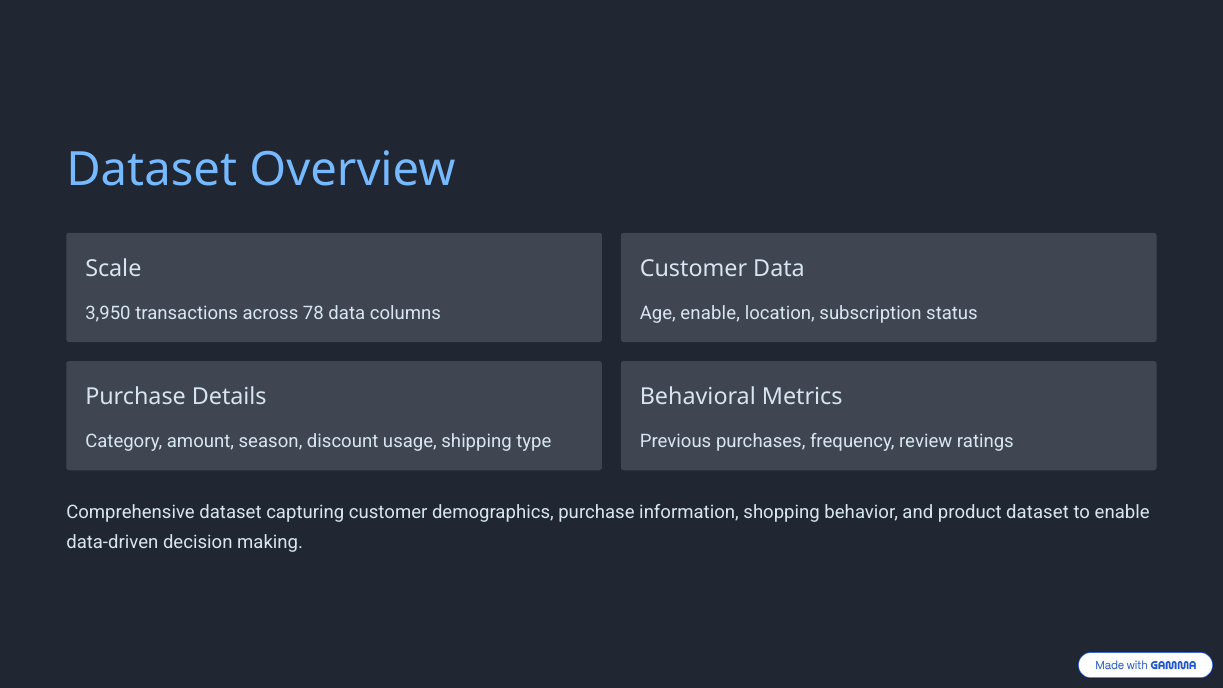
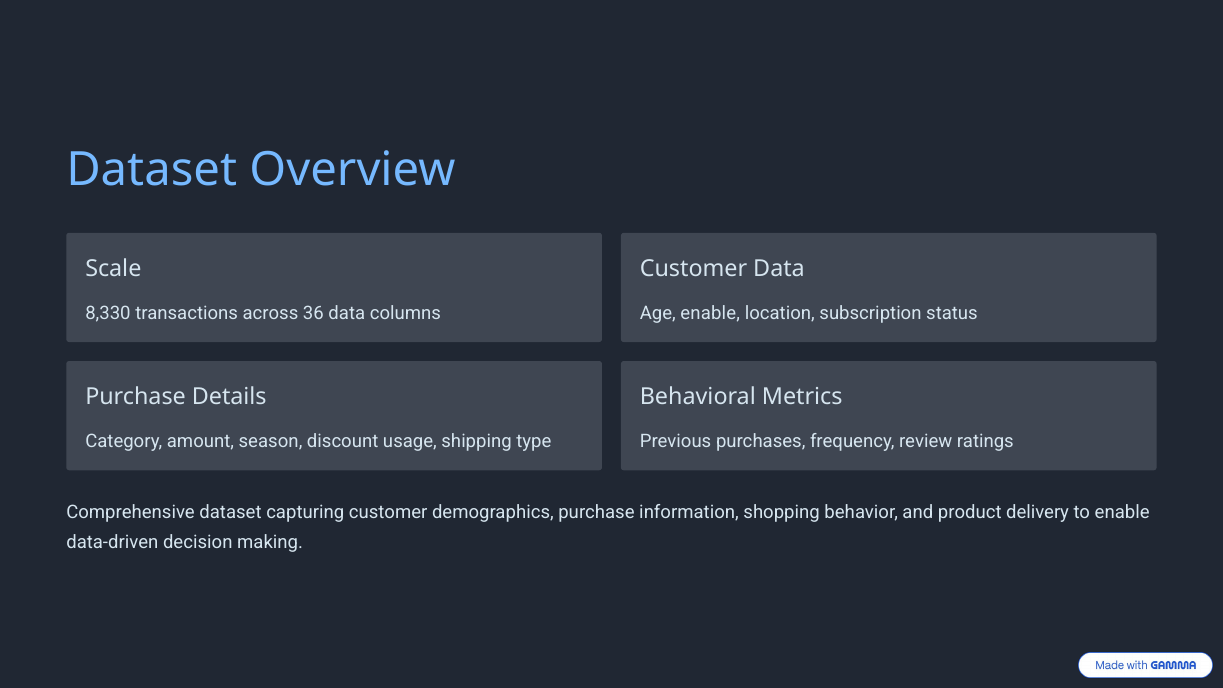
3,950: 3,950 -> 8,330 (108, 313)
78: 78 -> 36 (313, 313)
product dataset: dataset -> delivery (1038, 512)
